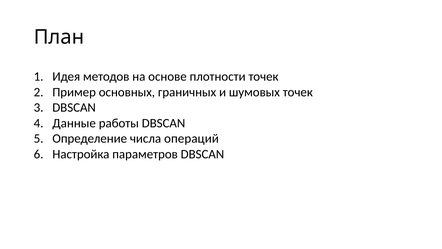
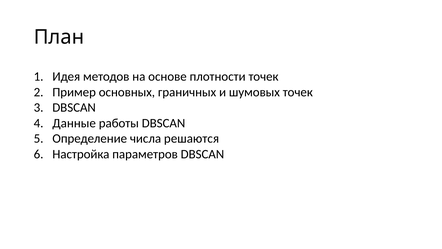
операций: операций -> решаются (192, 138)
